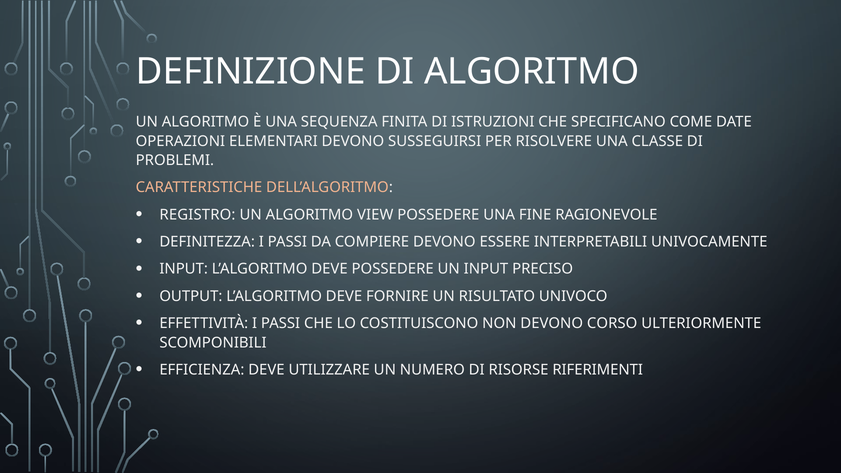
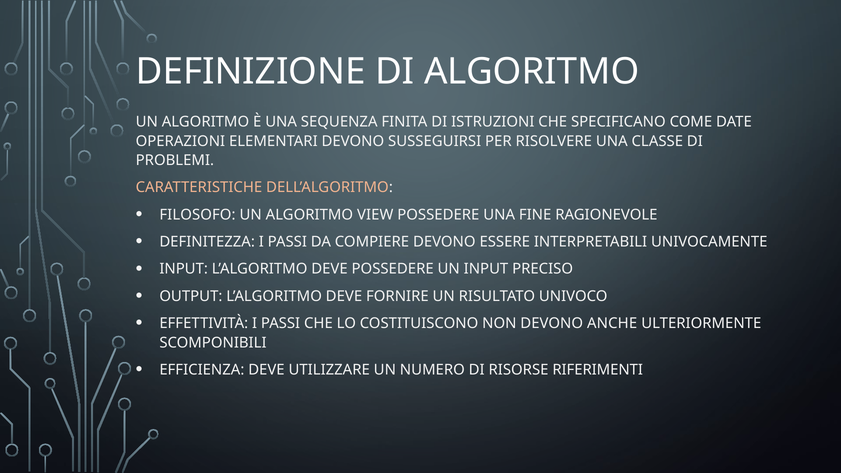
REGISTRO: REGISTRO -> FILOSOFO (197, 215)
CORSO: CORSO -> ANCHE (612, 323)
